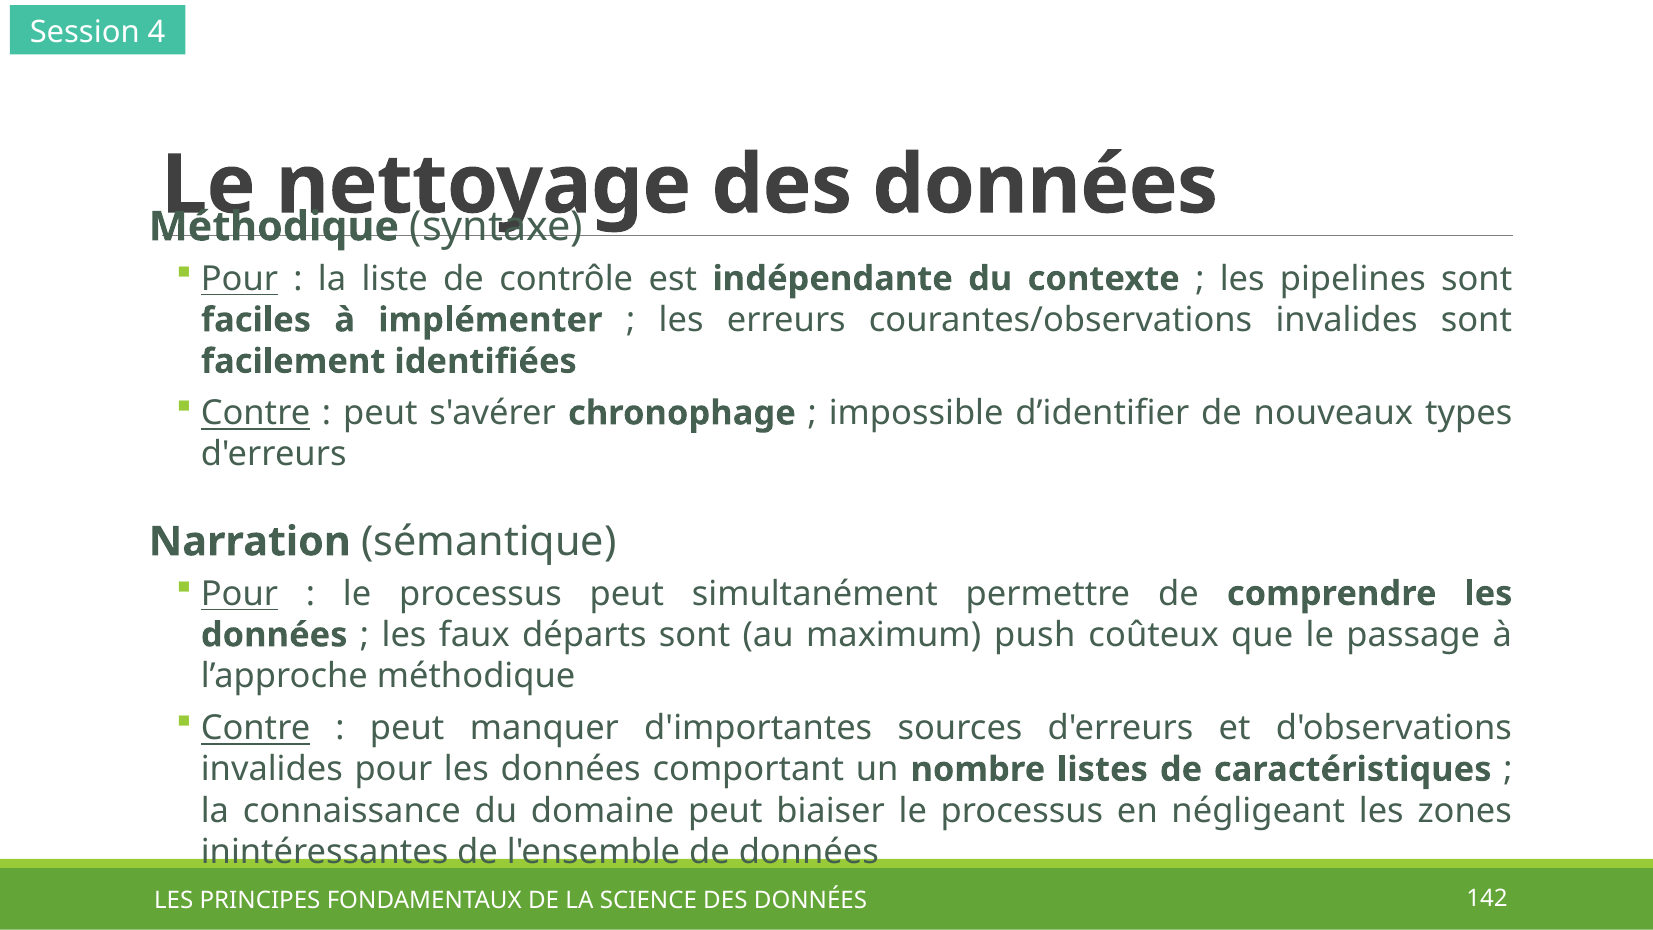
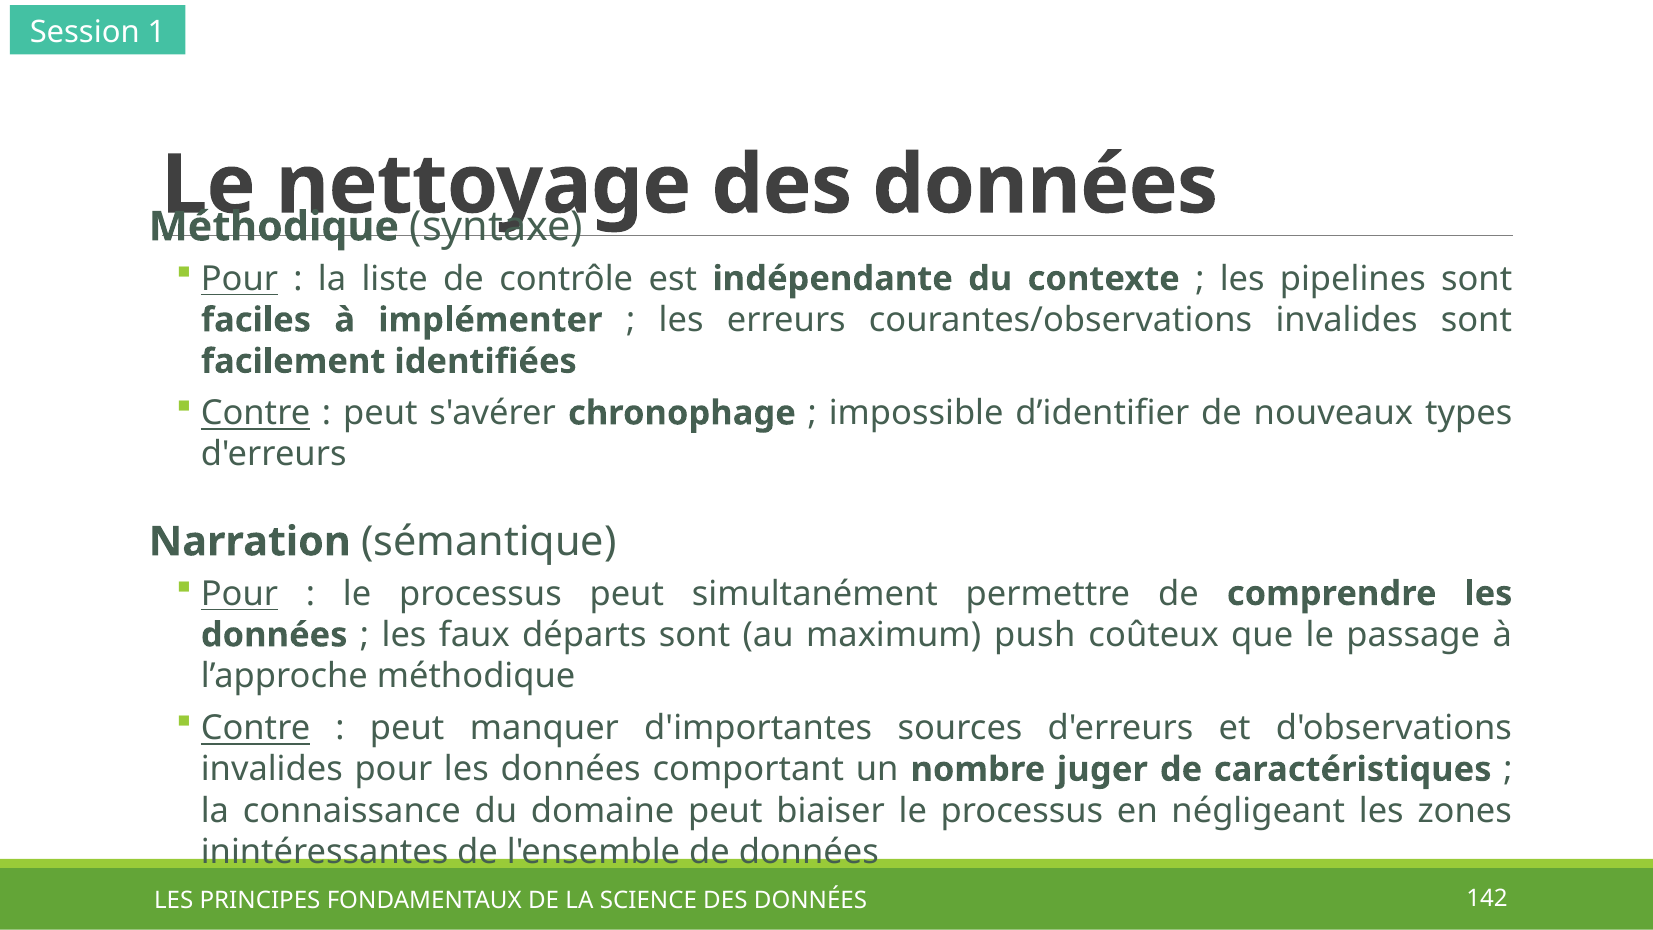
4: 4 -> 1 (157, 32)
listes: listes -> juger (1102, 769)
